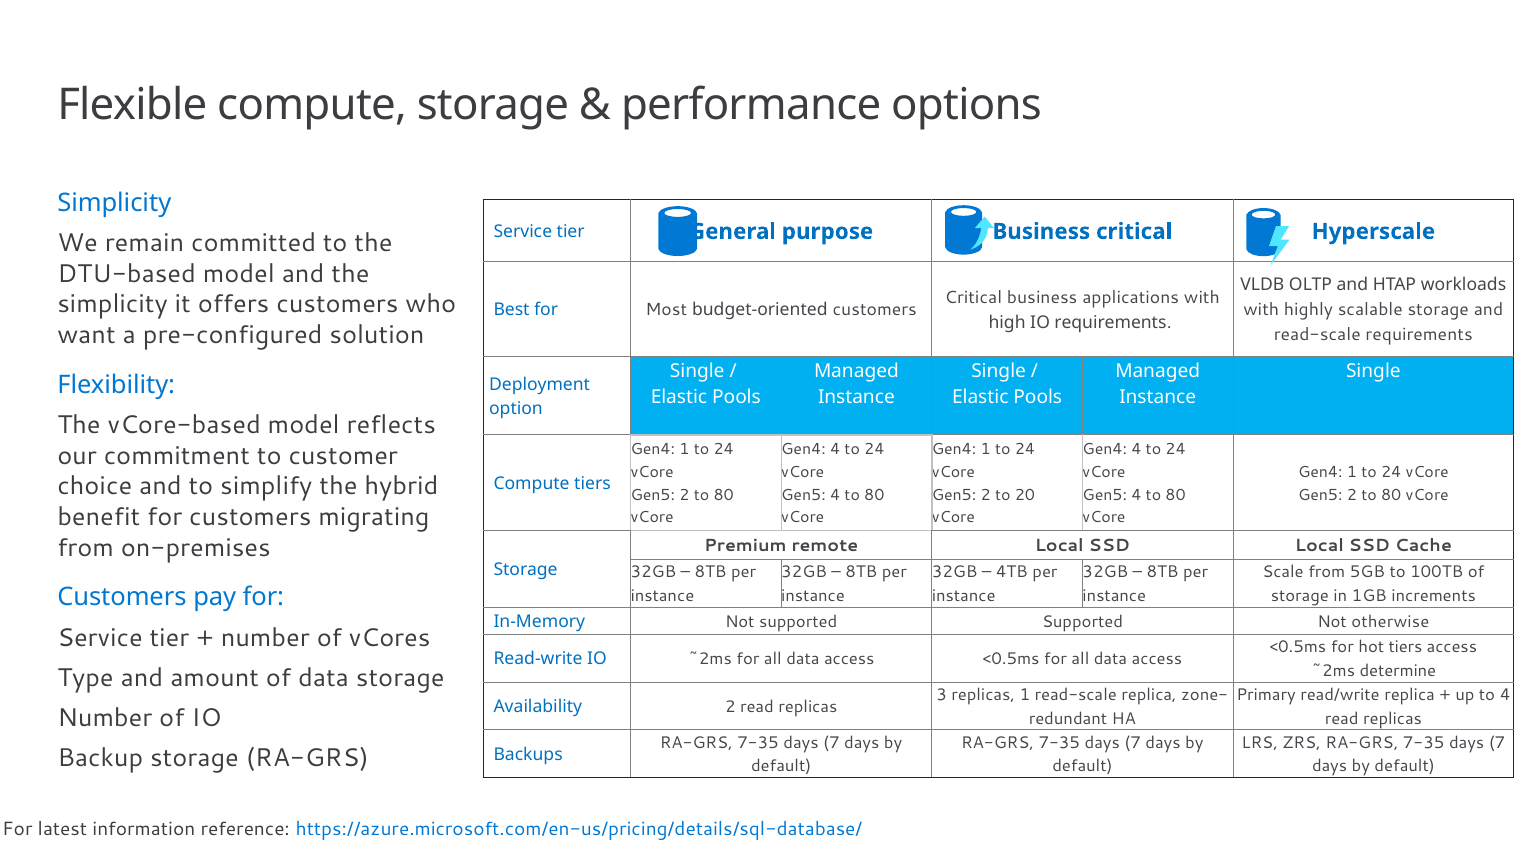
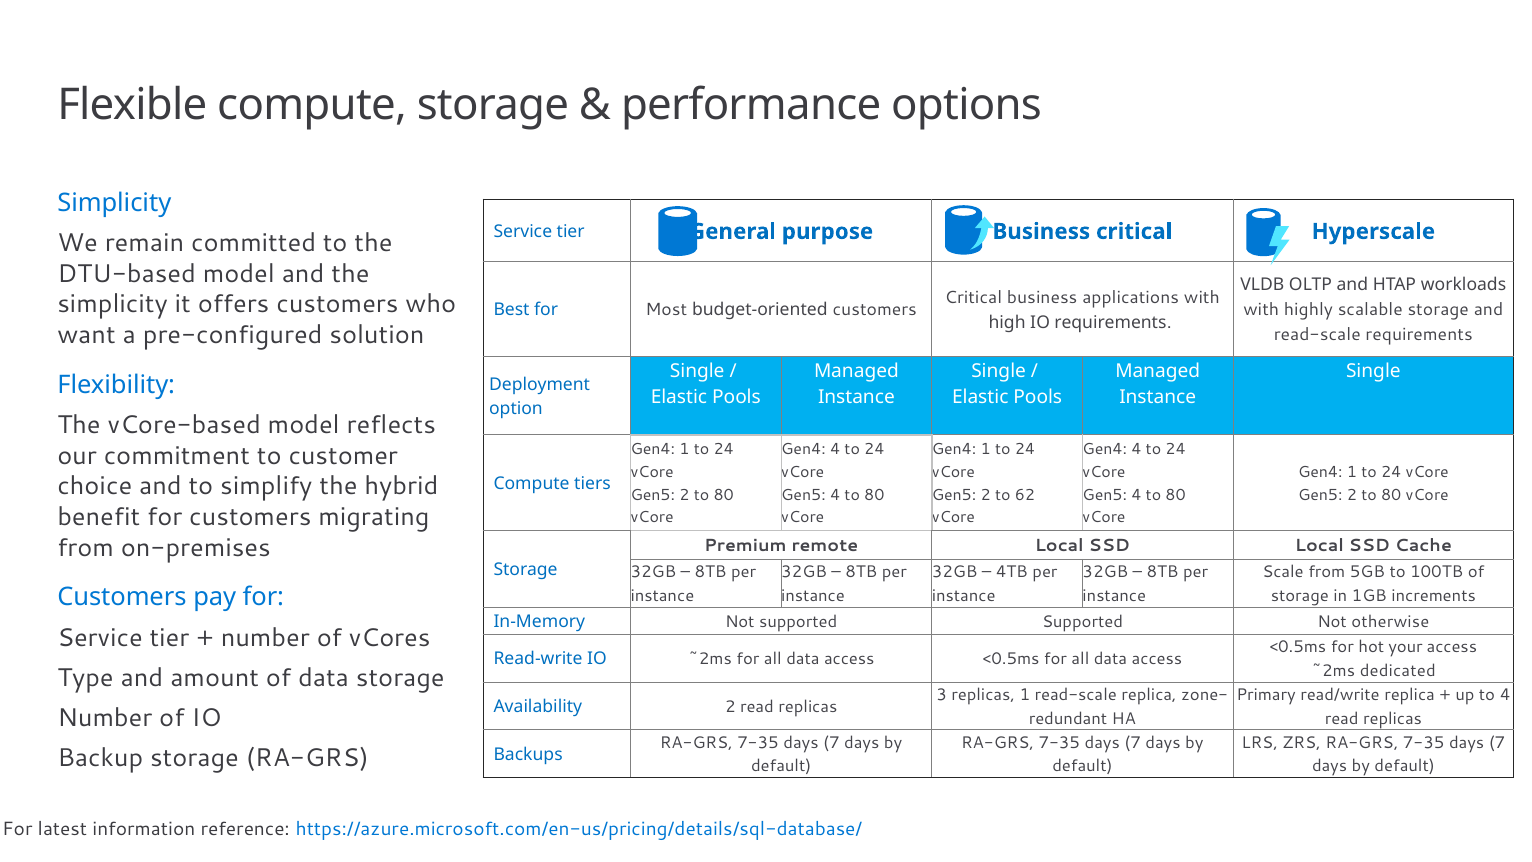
20: 20 -> 62 (1025, 495)
hot tiers: tiers -> your (1405, 647)
determine: determine -> dedicated (1398, 671)
